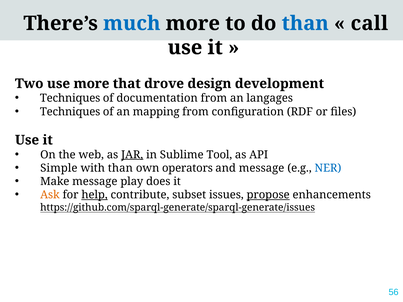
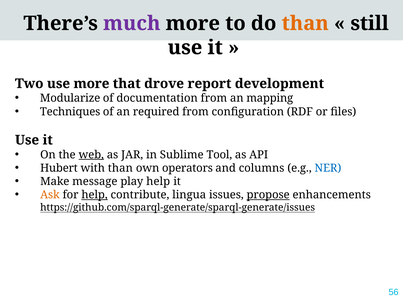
much colour: blue -> purple (132, 23)
than colour: blue -> orange (305, 23)
call: call -> still (370, 23)
design: design -> report (209, 84)
Techniques: Techniques -> Modularize (70, 98)
langages: langages -> mapping (270, 98)
mapping: mapping -> required (156, 112)
web underline: none -> present (91, 155)
JAR underline: present -> none (132, 155)
Simple: Simple -> Hubert (59, 168)
and message: message -> columns (262, 168)
play does: does -> help (158, 182)
subset: subset -> lingua (189, 195)
